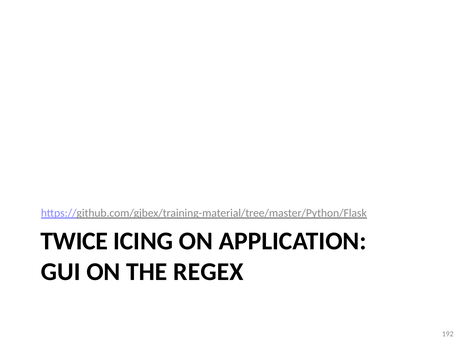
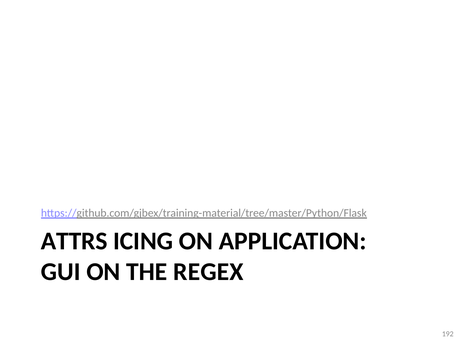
TWICE: TWICE -> ATTRS (74, 241)
